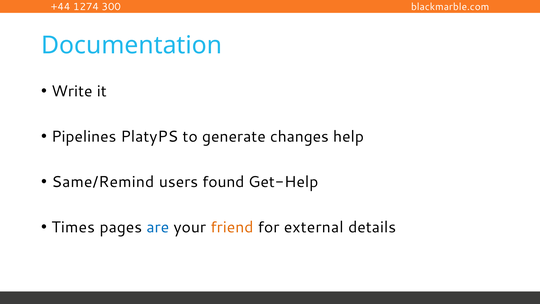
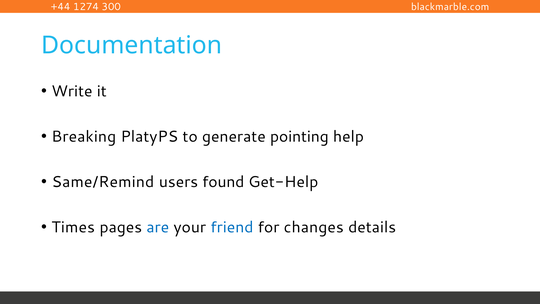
Pipelines: Pipelines -> Breaking (84, 137)
changes: changes -> pointing (299, 137)
friend colour: orange -> blue (232, 227)
external: external -> changes (314, 227)
